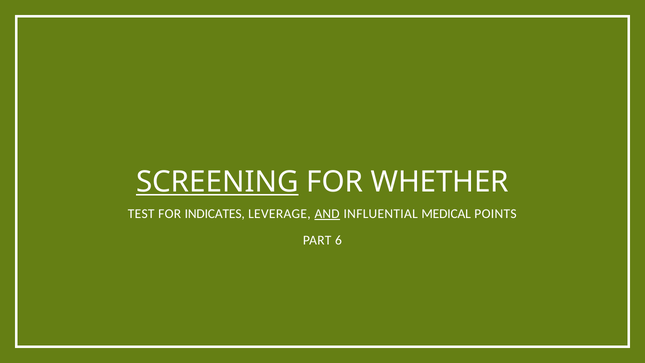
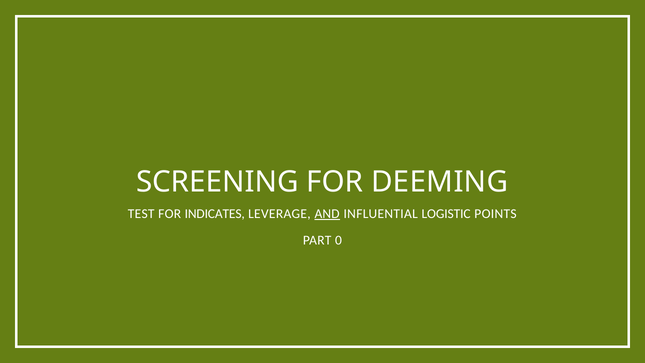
SCREENING underline: present -> none (217, 182)
WHETHER: WHETHER -> DEEMING (440, 182)
MEDICAL: MEDICAL -> LOGISTIC (446, 214)
6: 6 -> 0 (339, 240)
